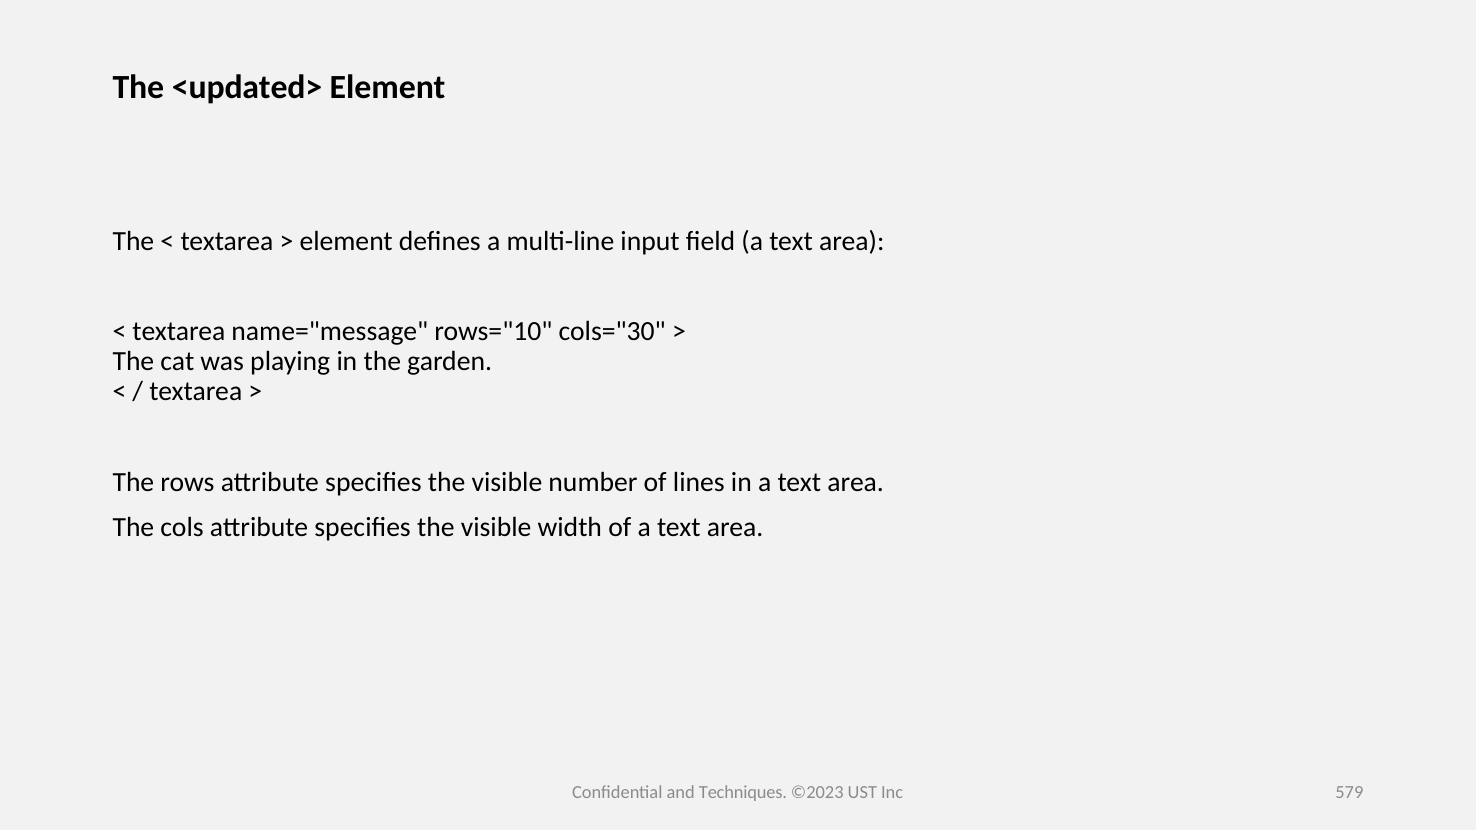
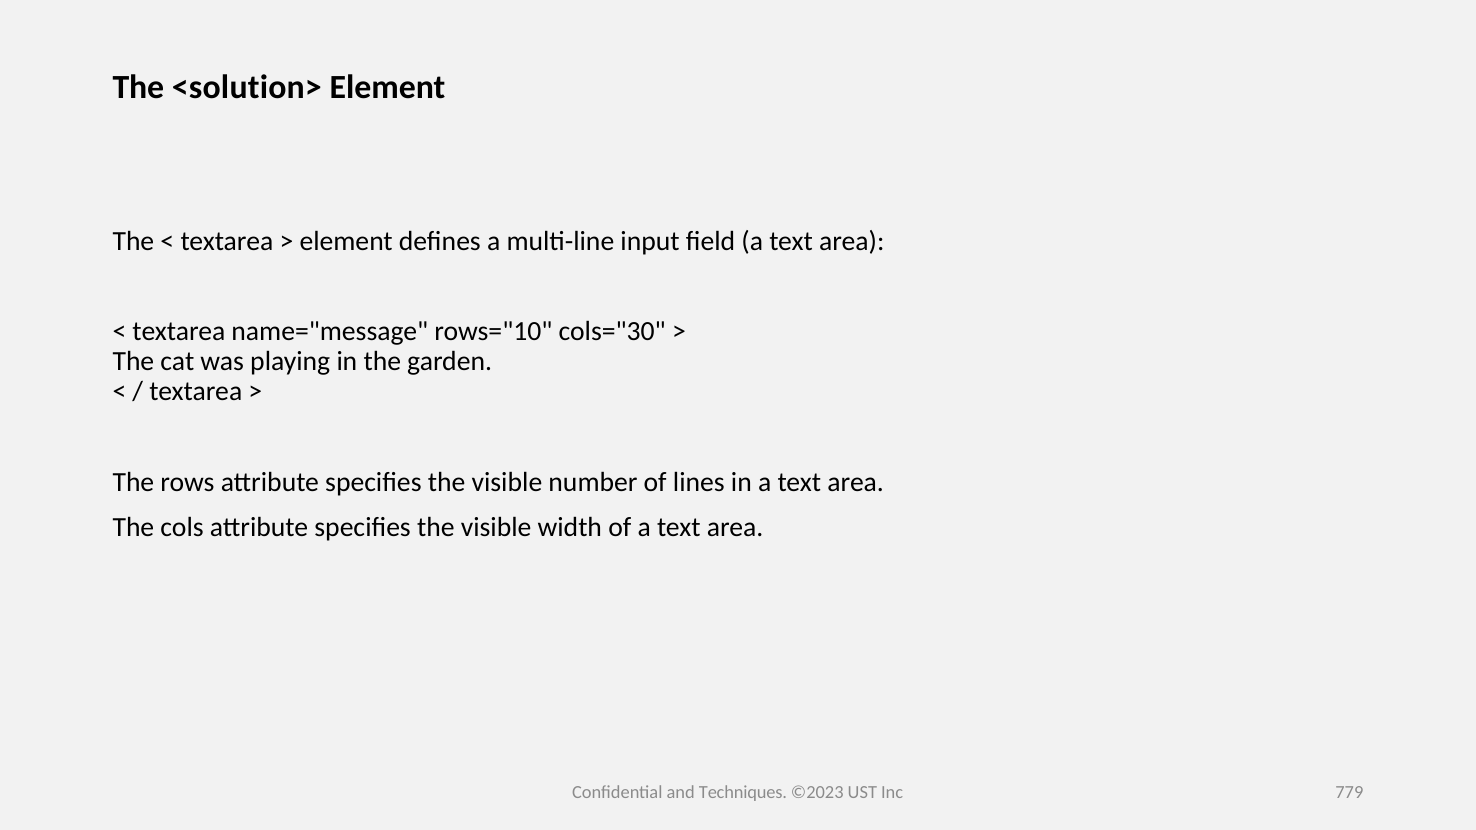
<updated>: <updated> -> <solution> (247, 88)
579: 579 -> 779 (1349, 793)
